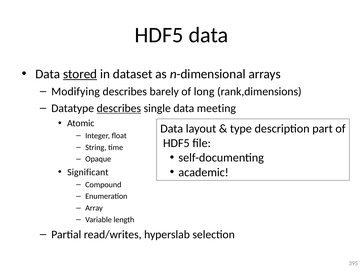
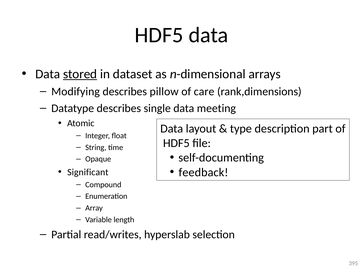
barely: barely -> pillow (164, 92)
long: long -> care (204, 92)
describes underline: present -> none (119, 108)
academic: academic -> feedback (203, 172)
